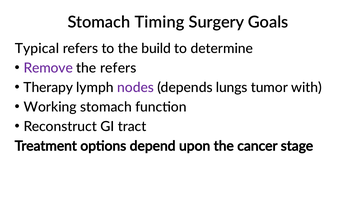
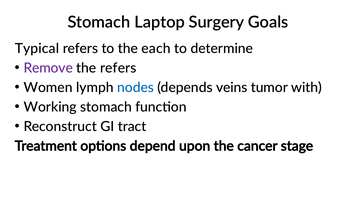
Timing: Timing -> Laptop (160, 22)
build: build -> each (156, 49)
Therapy: Therapy -> Women (48, 87)
nodes colour: purple -> blue (136, 87)
lungs: lungs -> veins (232, 87)
